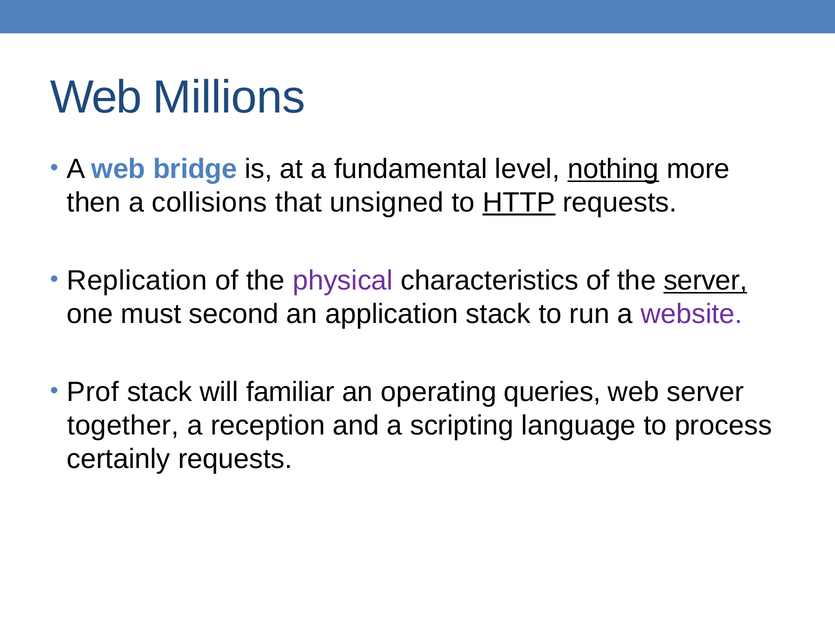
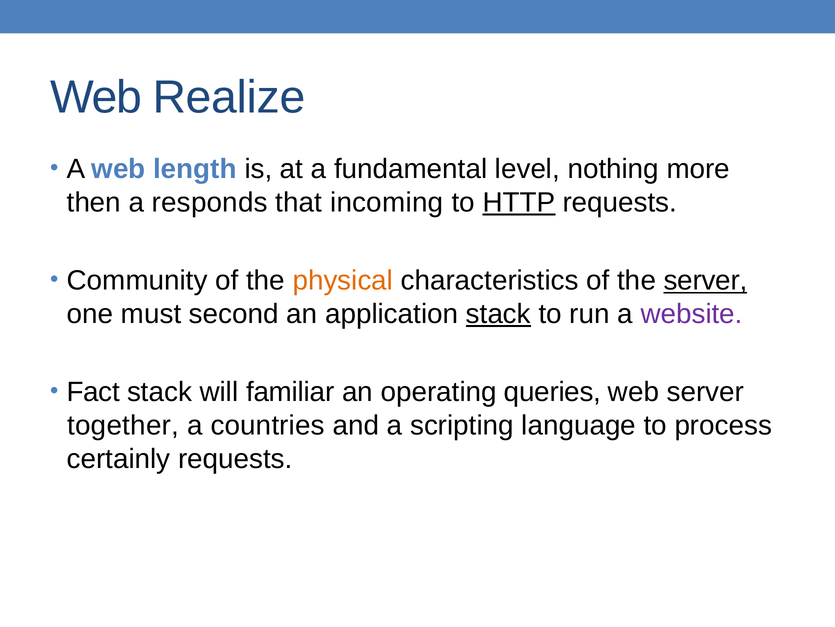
Millions: Millions -> Realize (229, 97)
bridge: bridge -> length (195, 169)
nothing underline: present -> none (613, 169)
collisions: collisions -> responds (210, 202)
unsigned: unsigned -> incoming (387, 202)
Replication: Replication -> Community (137, 280)
physical colour: purple -> orange (343, 280)
stack underline: none -> present (498, 314)
Prof: Prof -> Fact (93, 392)
reception: reception -> countries (268, 425)
